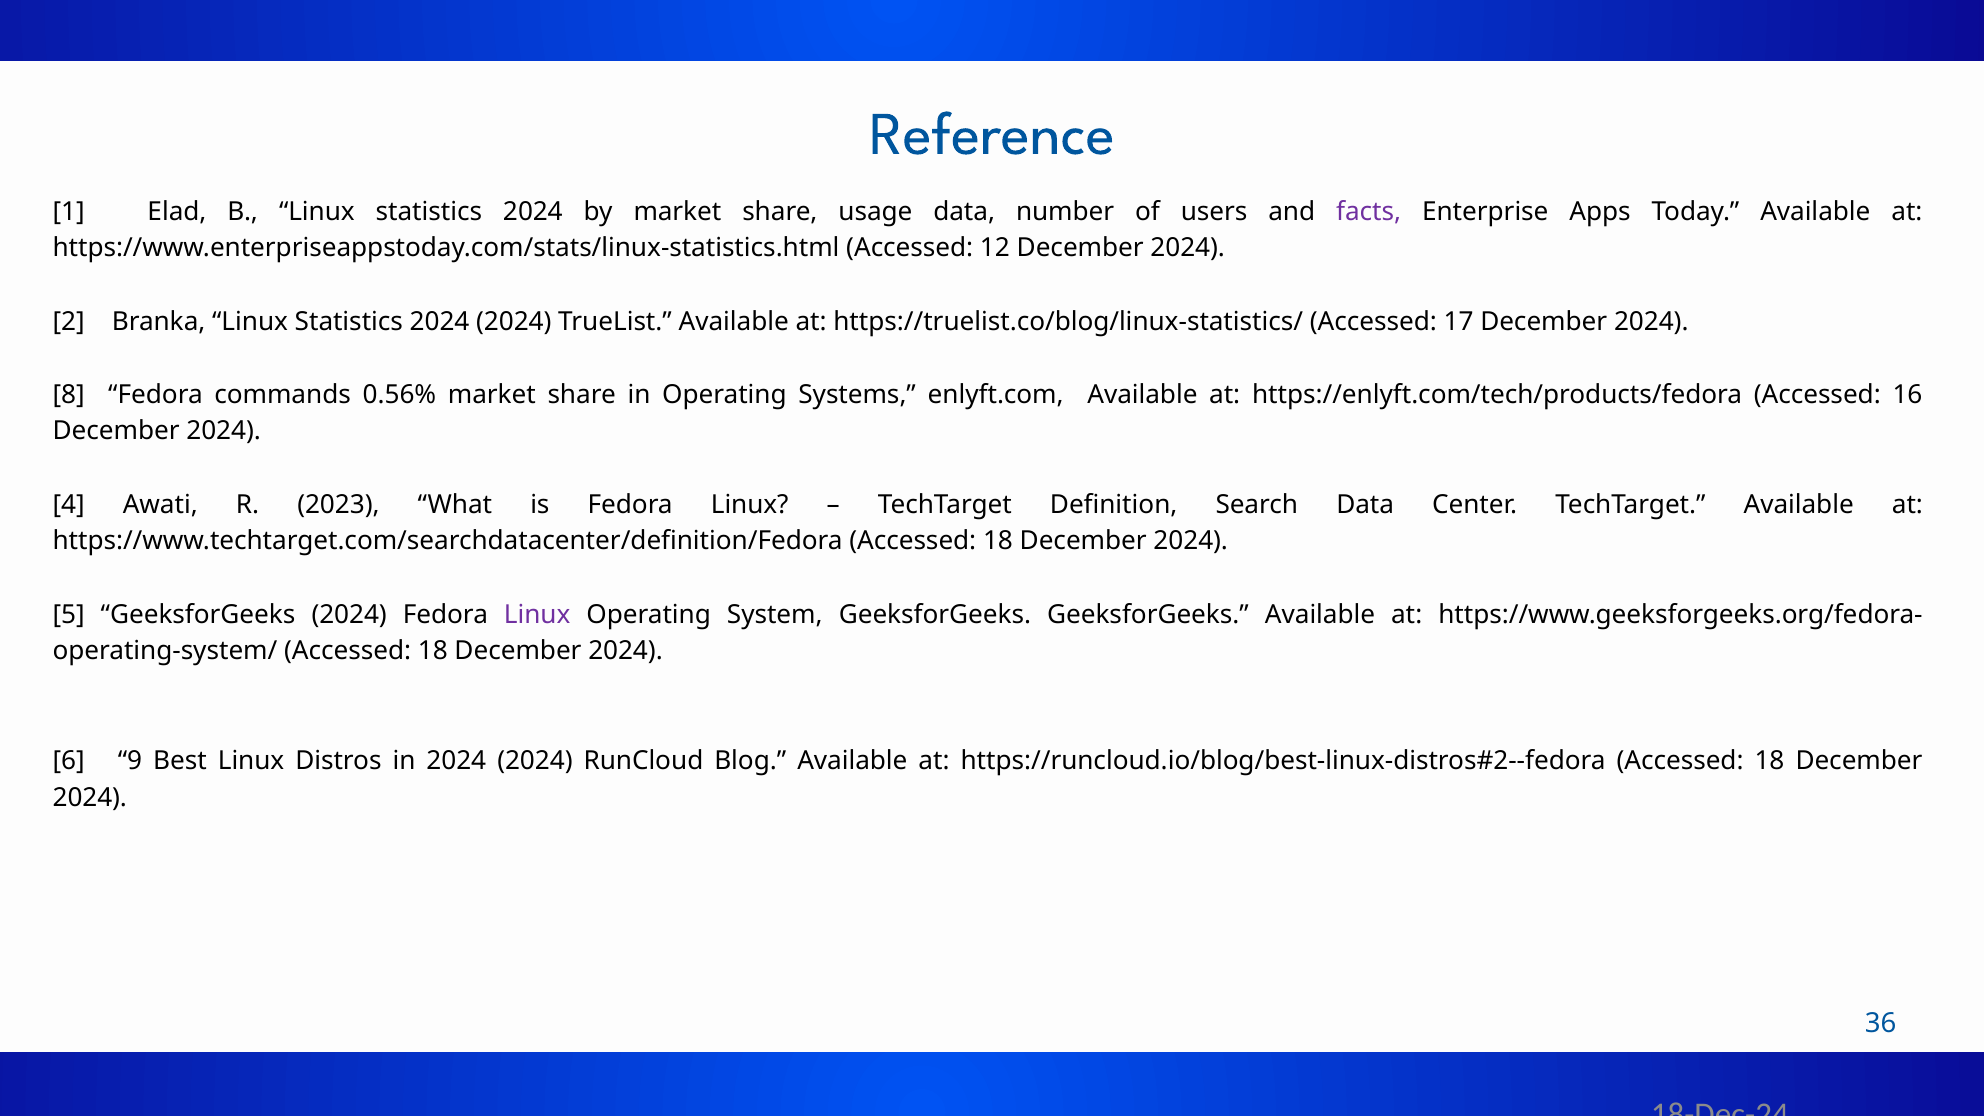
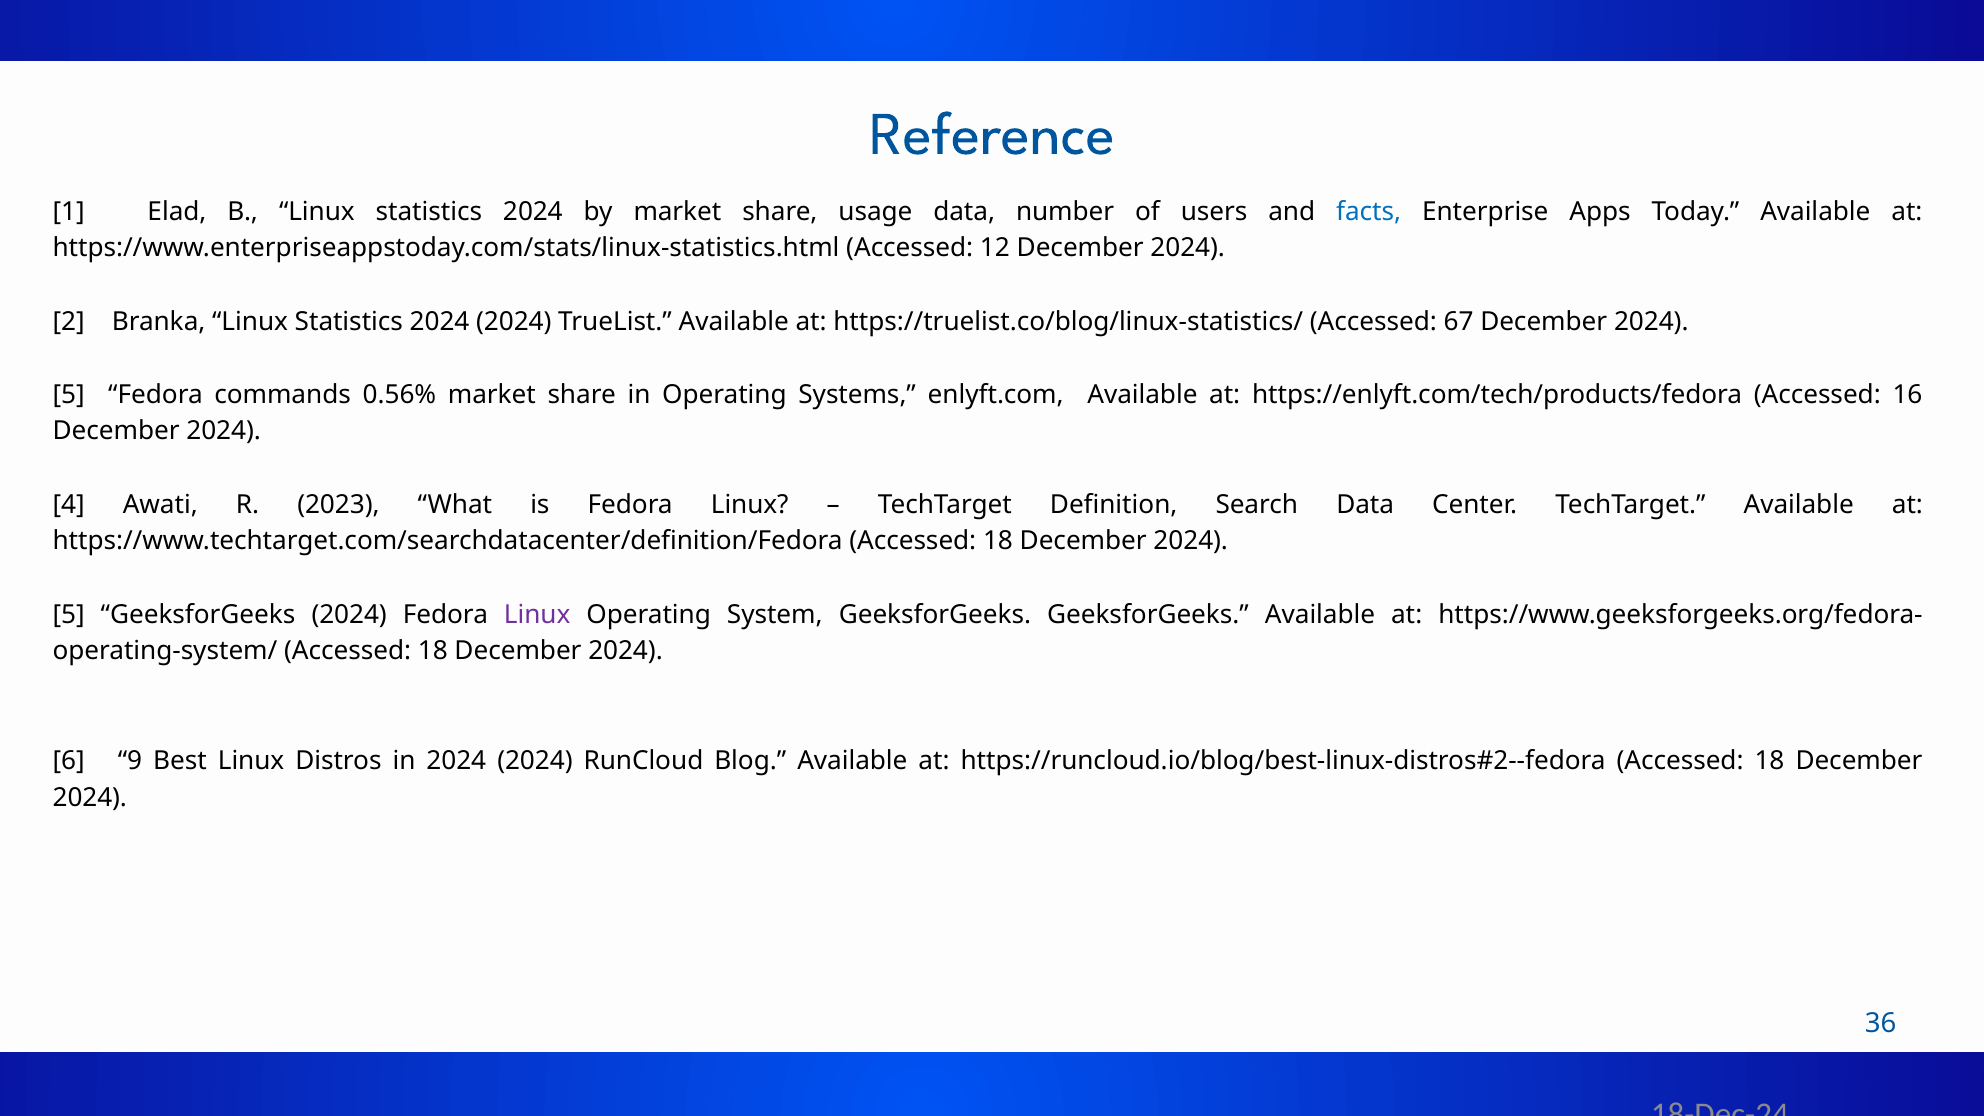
facts colour: purple -> blue (1369, 212)
17: 17 -> 67 (1459, 321)
8: 8 -> 5 (69, 395)
